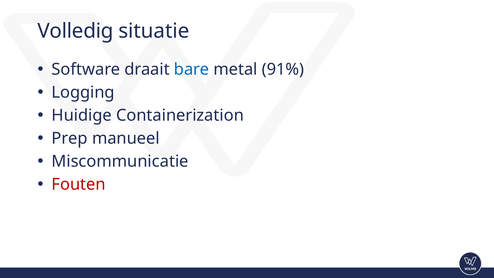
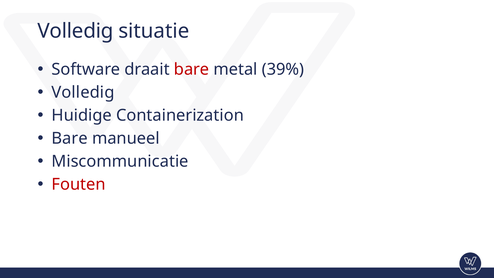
bare colour: blue -> red (192, 69)
91%: 91% -> 39% (283, 69)
Logging: Logging -> Volledig (83, 92)
Prep: Prep -> Bare (70, 138)
